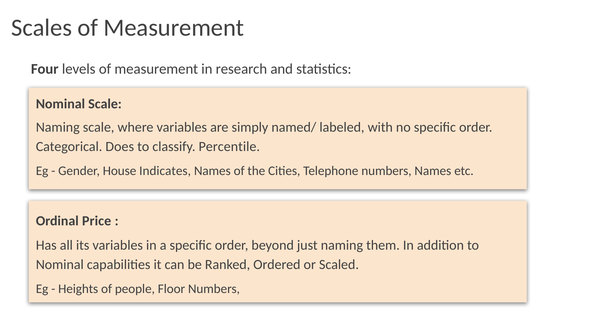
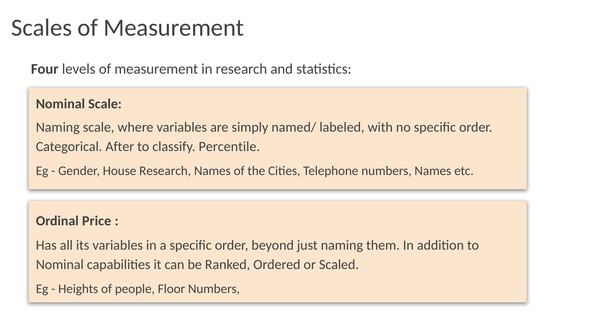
Does: Does -> After (120, 146)
House Indicates: Indicates -> Research (165, 171)
